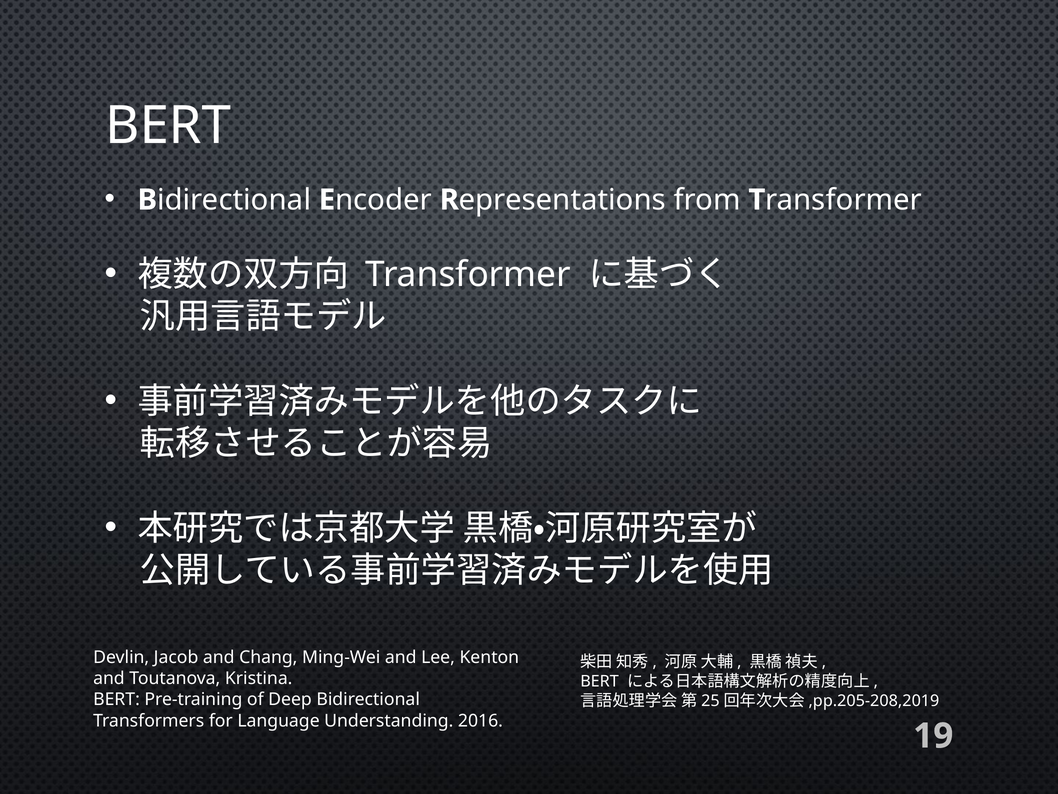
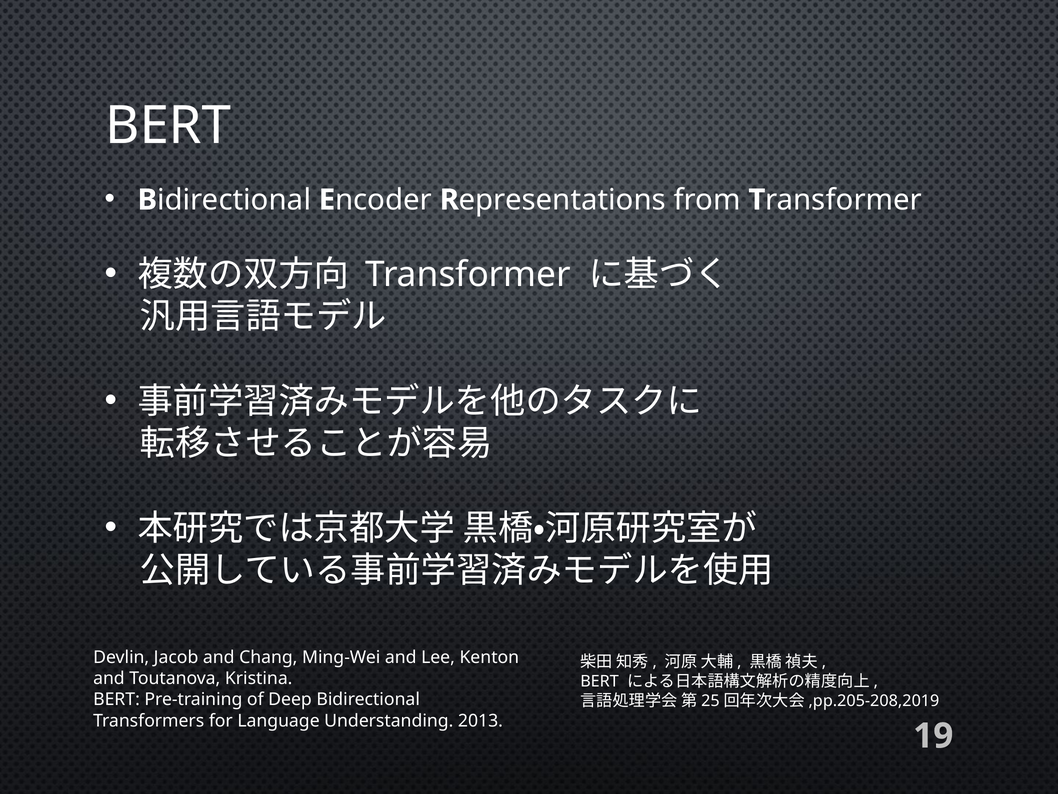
2016: 2016 -> 2013 (480, 720)
